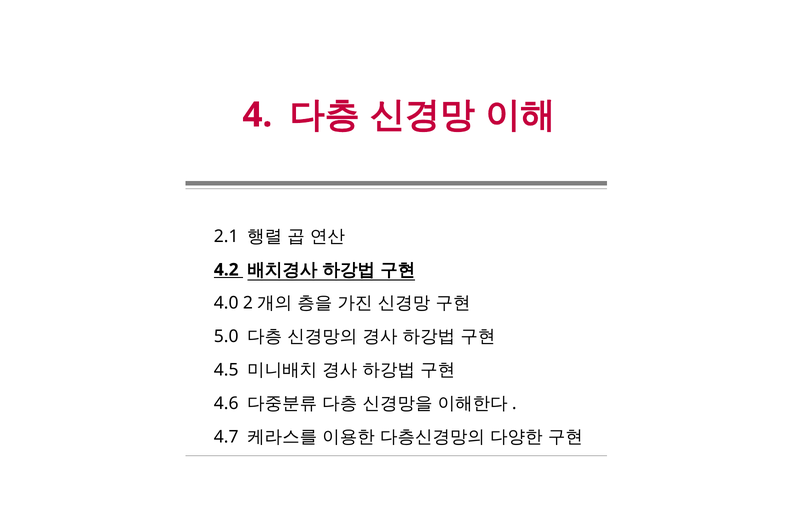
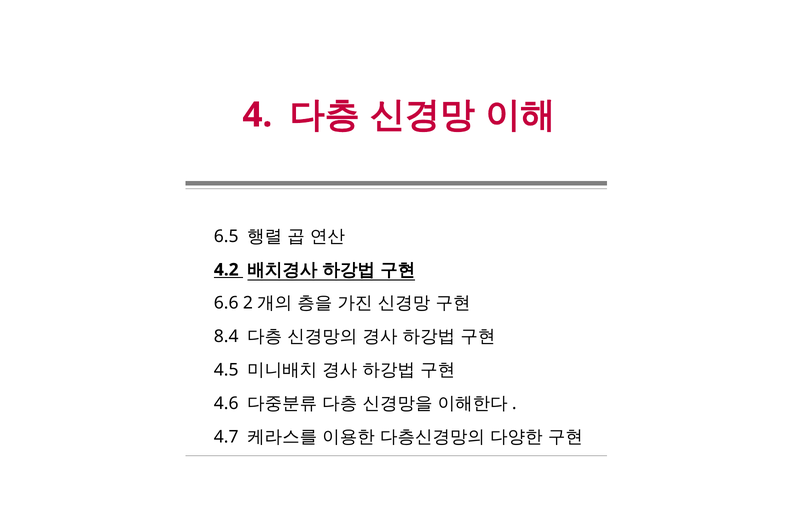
2.1: 2.1 -> 6.5 (226, 236)
4.0: 4.0 -> 6.6 (226, 303)
5.0: 5.0 -> 8.4 (226, 337)
